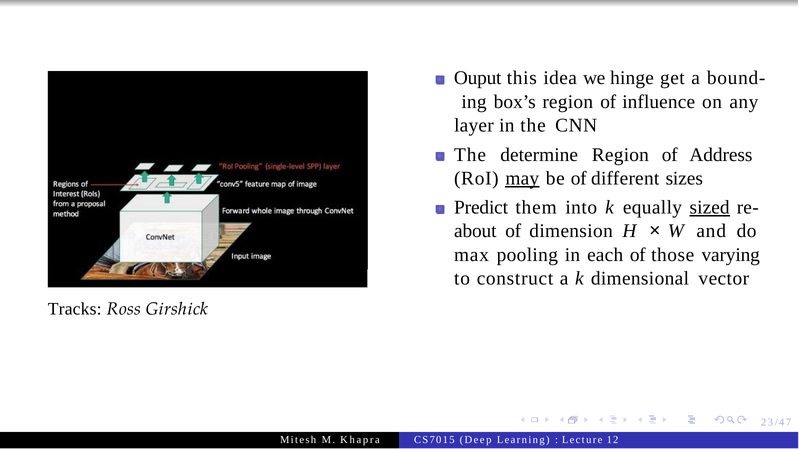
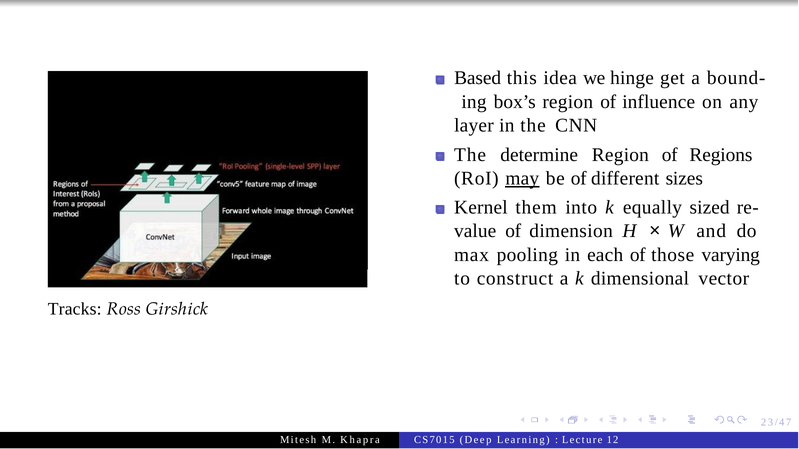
Ouput: Ouput -> Based (478, 78)
Address: Address -> Regions (721, 155)
Predict: Predict -> Kernel (481, 208)
sized underline: present -> none (710, 208)
about: about -> value (475, 231)
